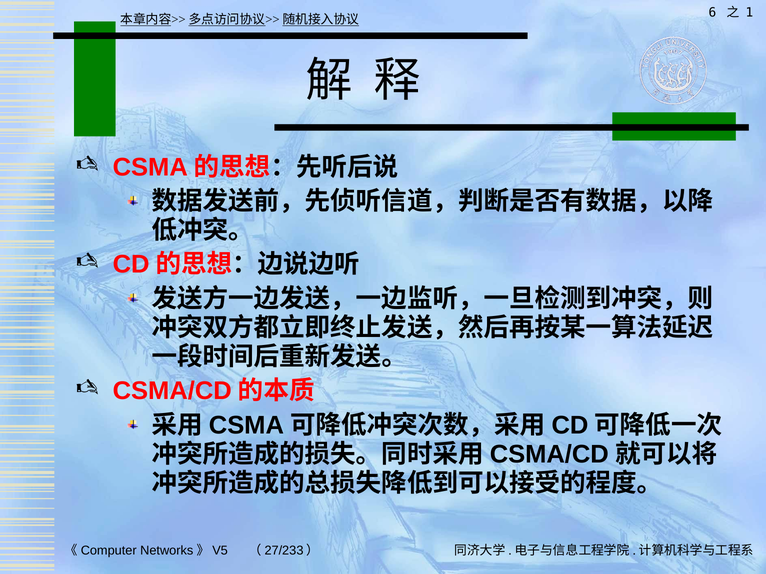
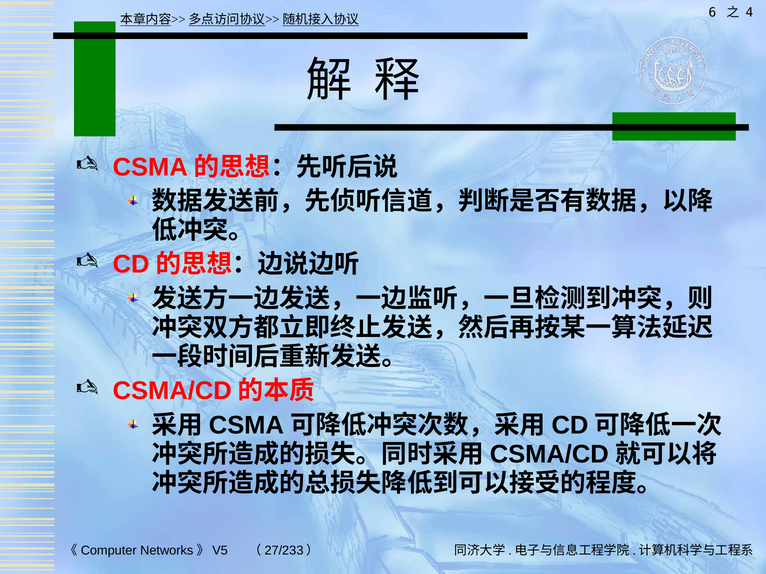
1: 1 -> 4 (749, 12)
